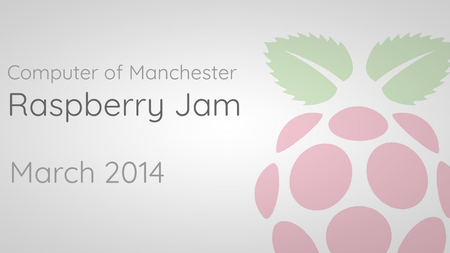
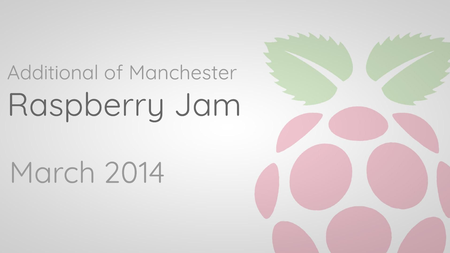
Computer: Computer -> Additional (53, 73)
